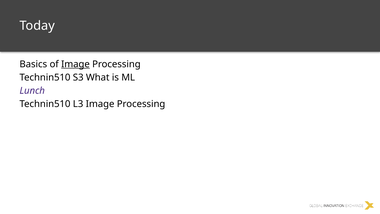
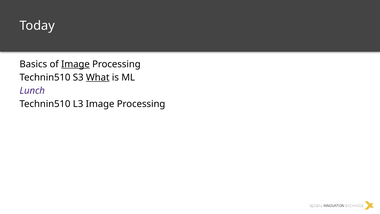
What underline: none -> present (98, 77)
